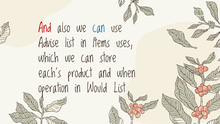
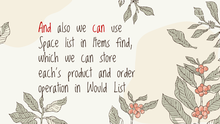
can colour: blue -> red (99, 28)
Advise: Advise -> Space (49, 43)
uses: uses -> find (125, 43)
when: when -> order (126, 73)
